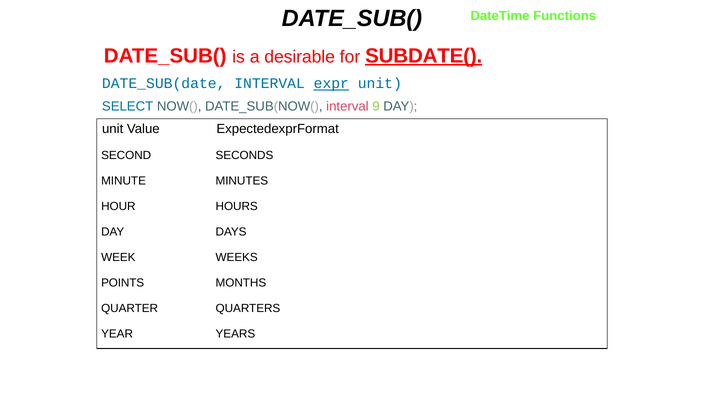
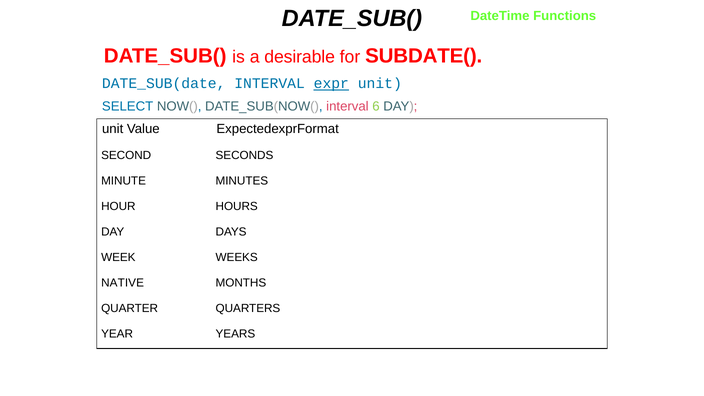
SUBDATE( underline: present -> none (424, 56)
9: 9 -> 6 (376, 106)
POINTS: POINTS -> NATIVE (123, 283)
